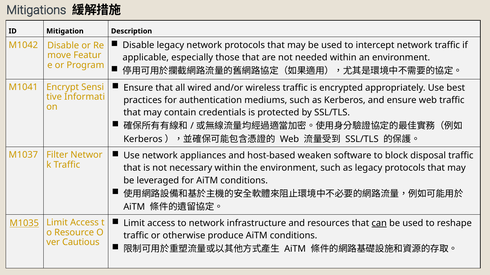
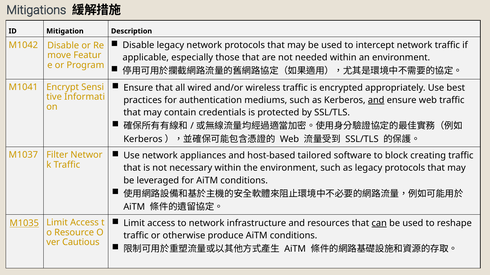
and underline: none -> present (376, 100)
weaken: weaken -> tailored (315, 156)
disposal: disposal -> creating (428, 156)
